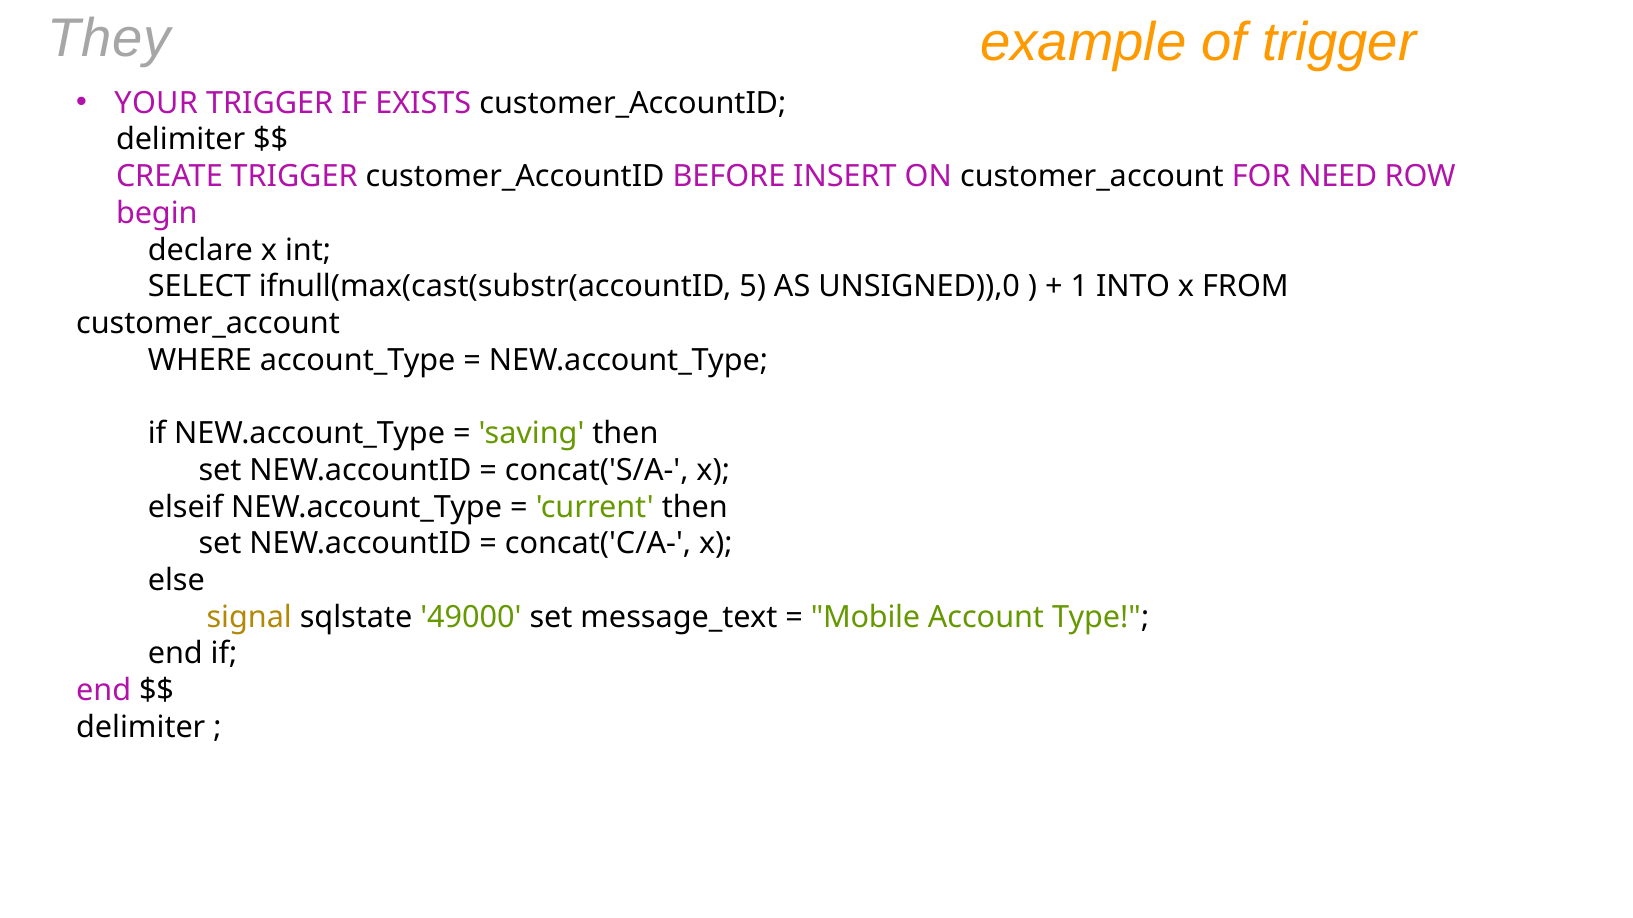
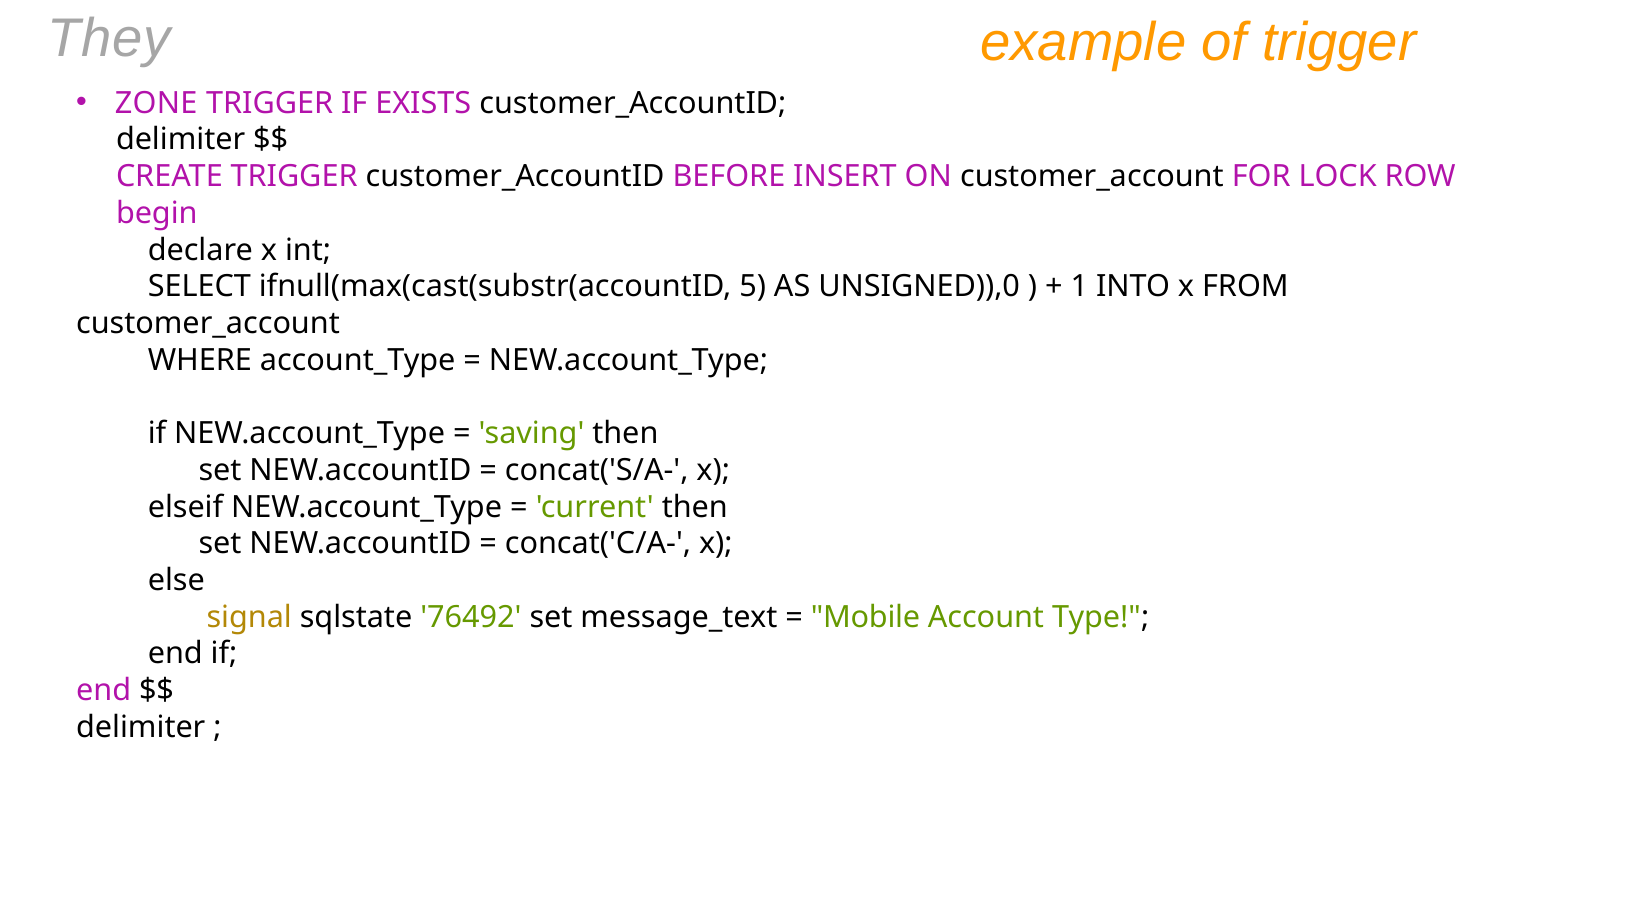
YOUR: YOUR -> ZONE (156, 103)
NEED: NEED -> LOCK (1338, 177)
49000: 49000 -> 76492 (471, 618)
